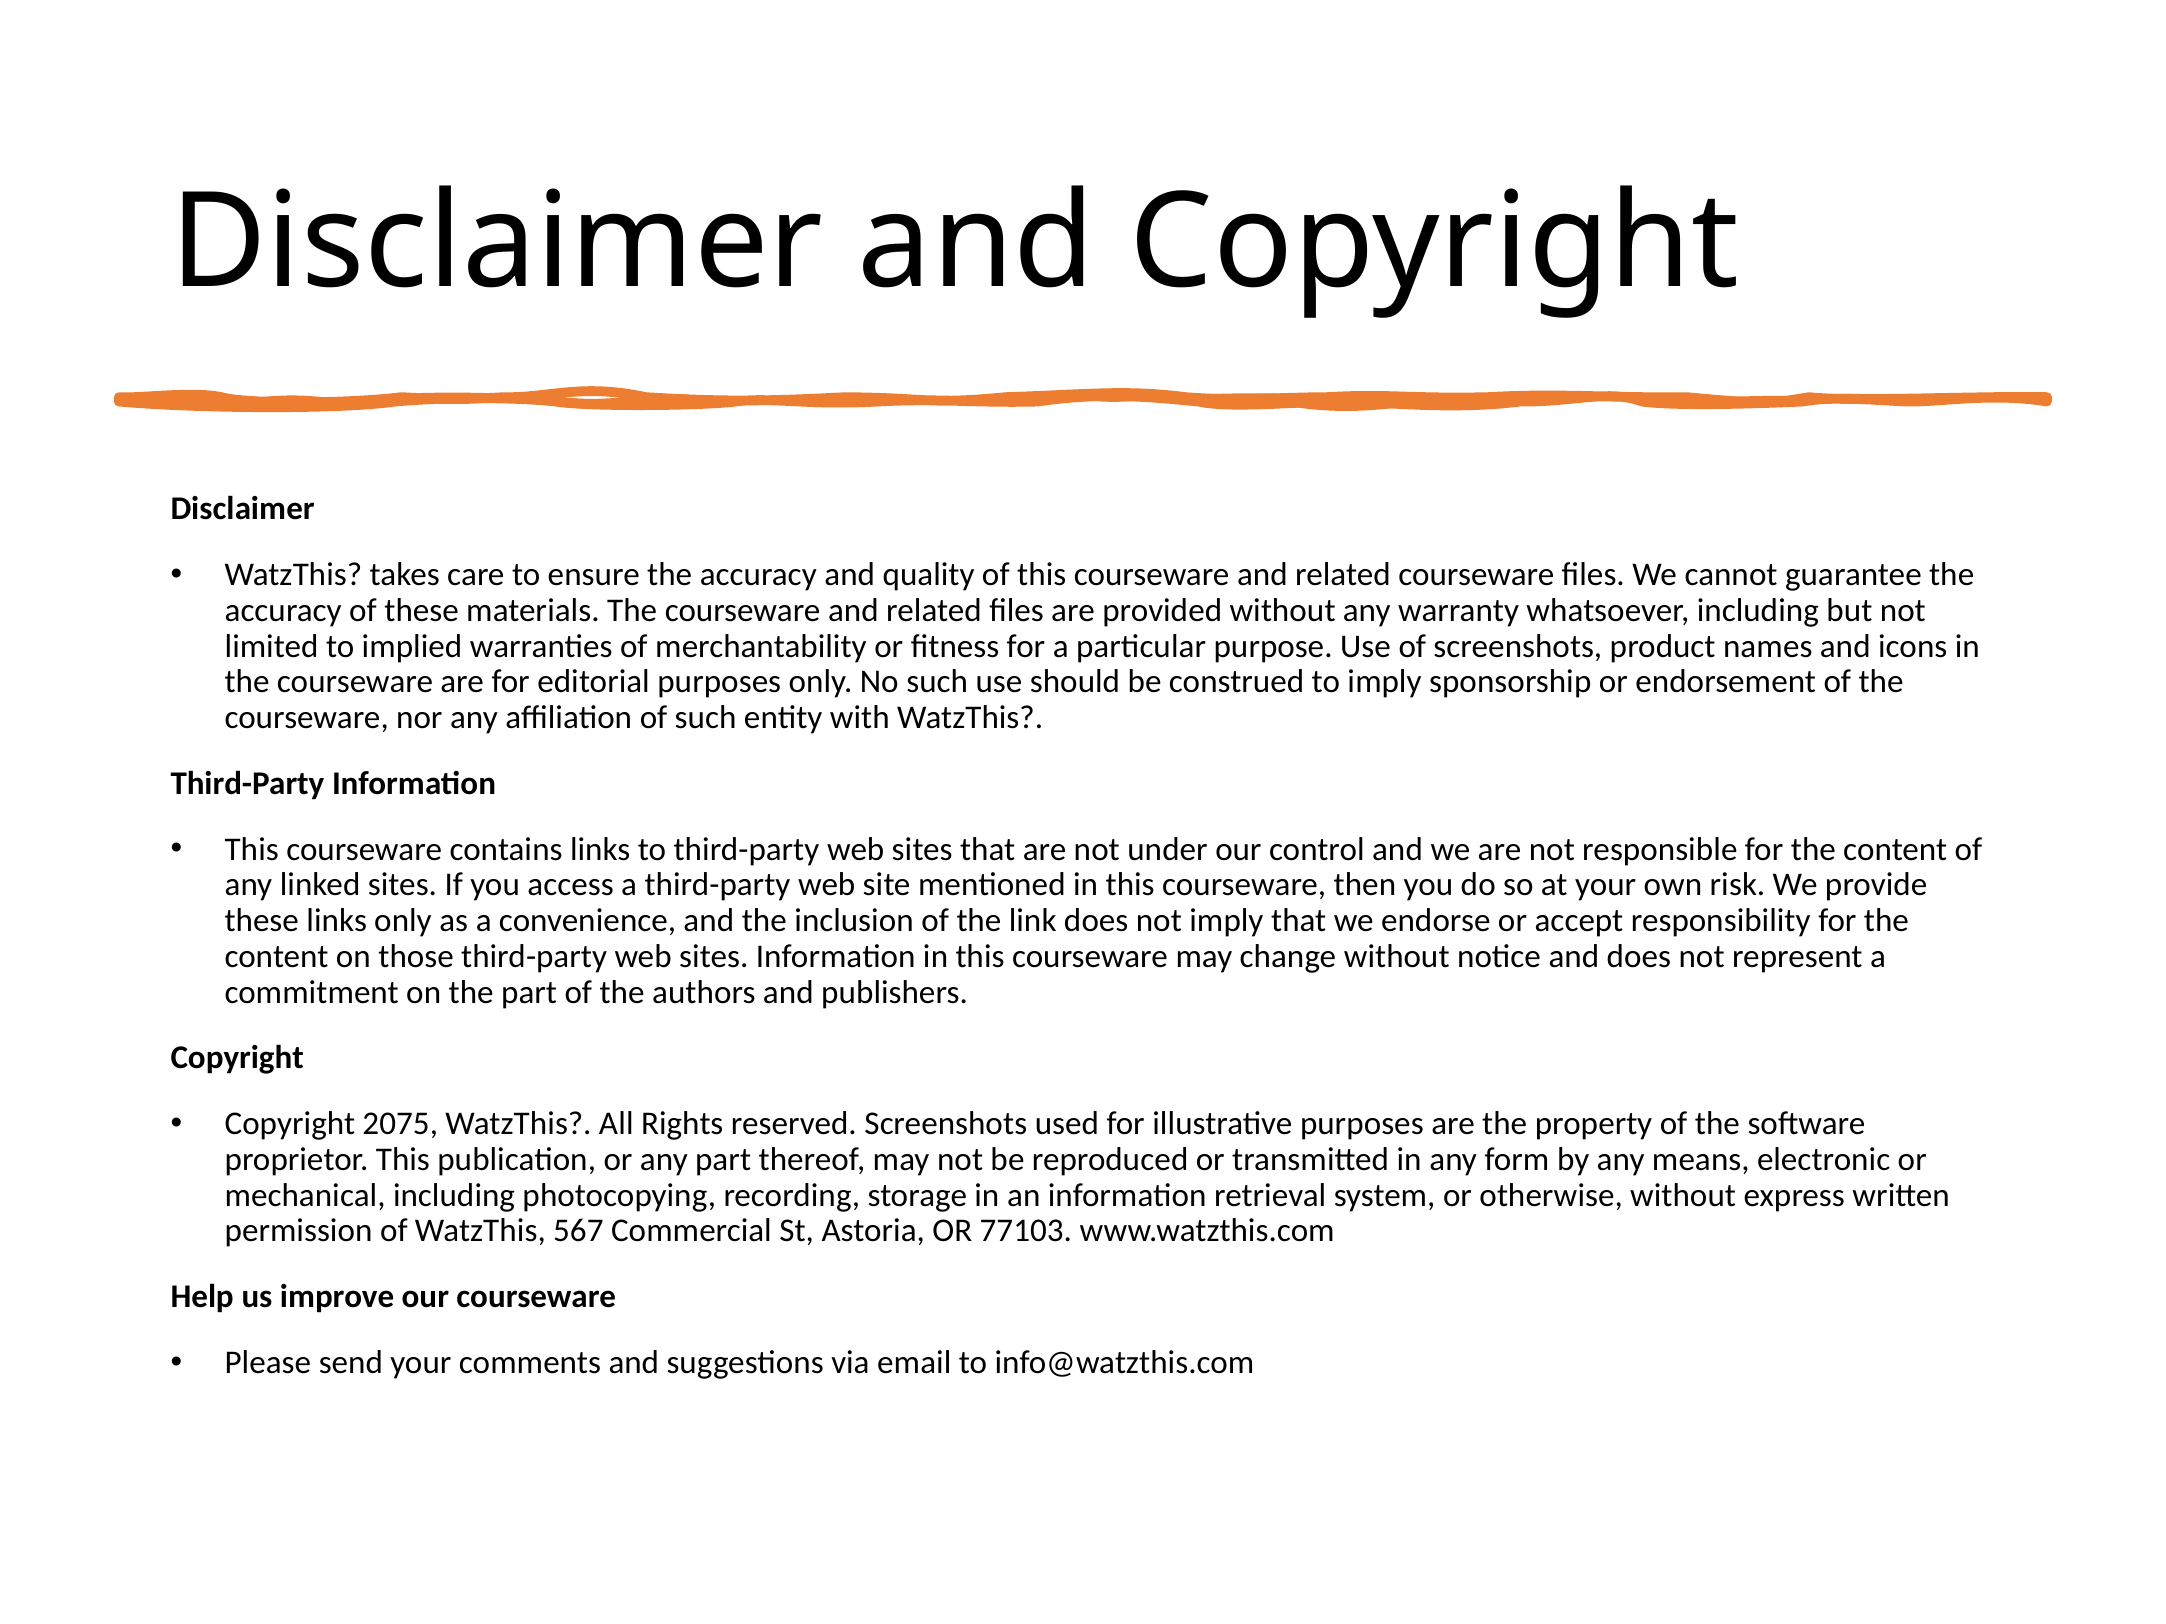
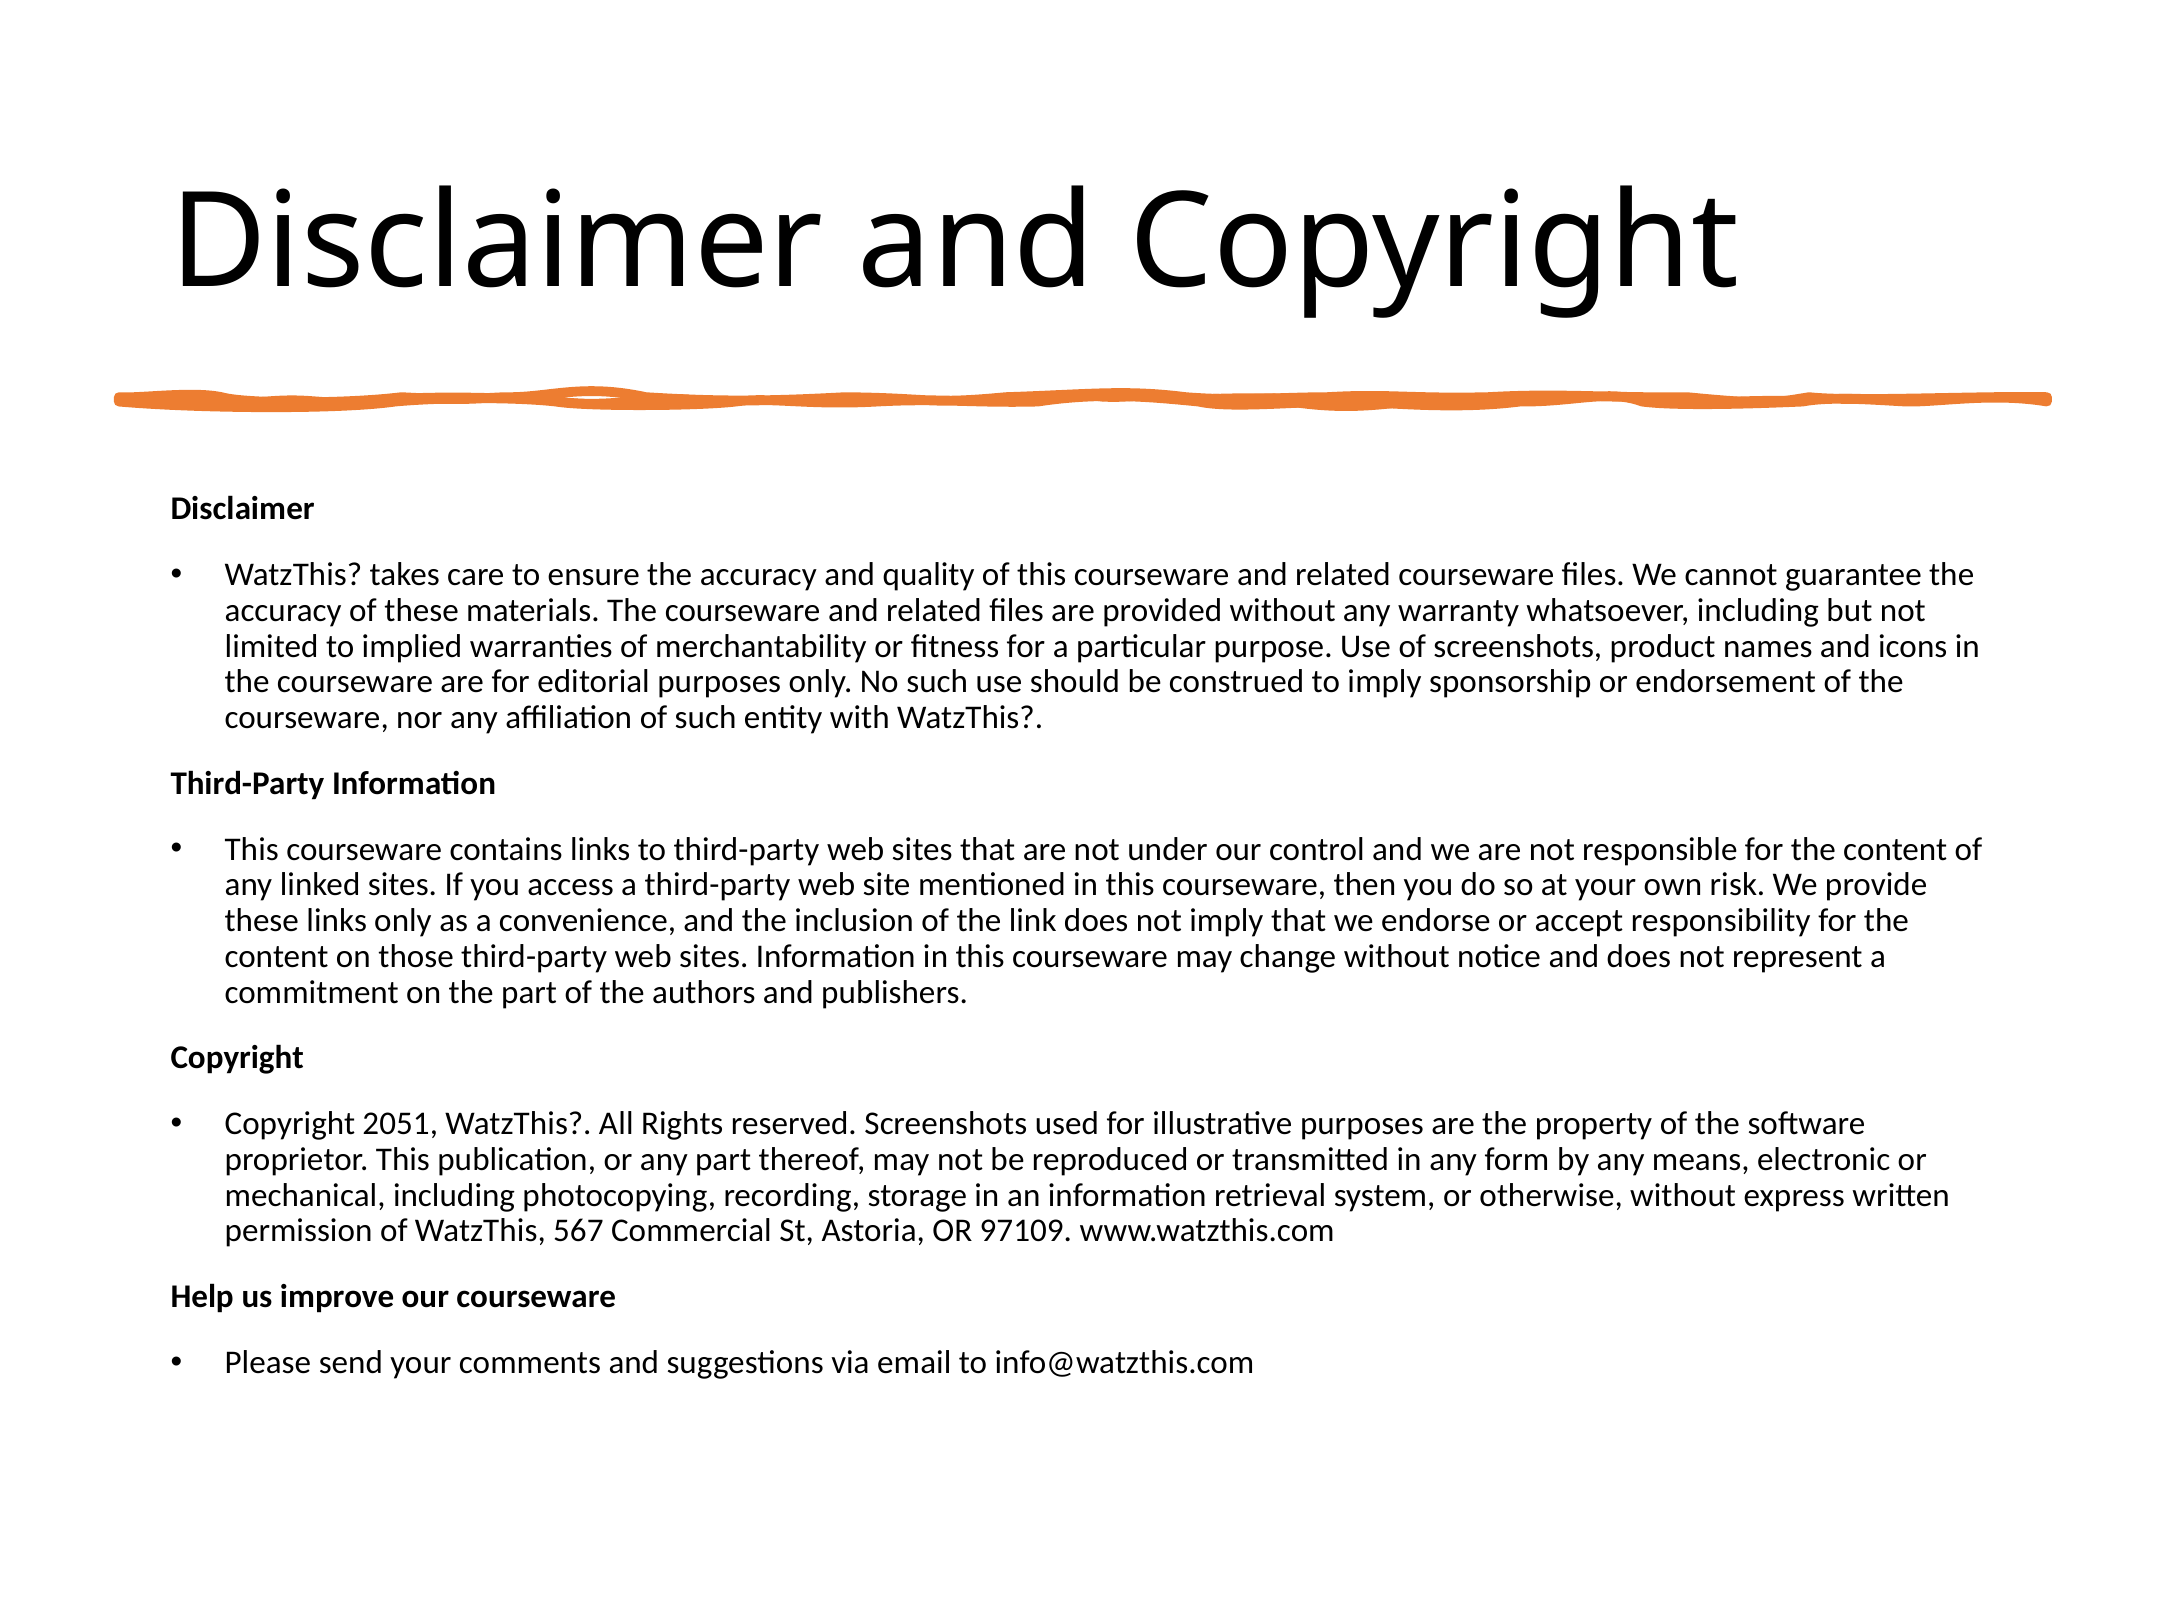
2075: 2075 -> 2051 (400, 1124)
77103: 77103 -> 97109 (1026, 1231)
